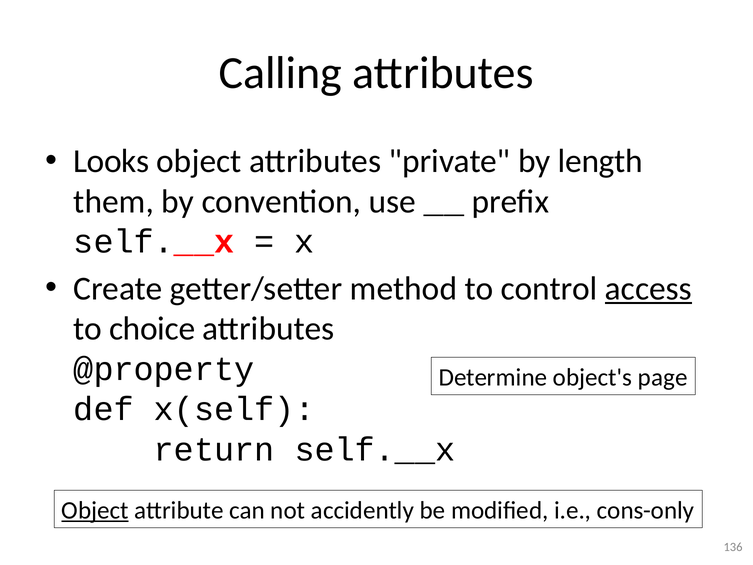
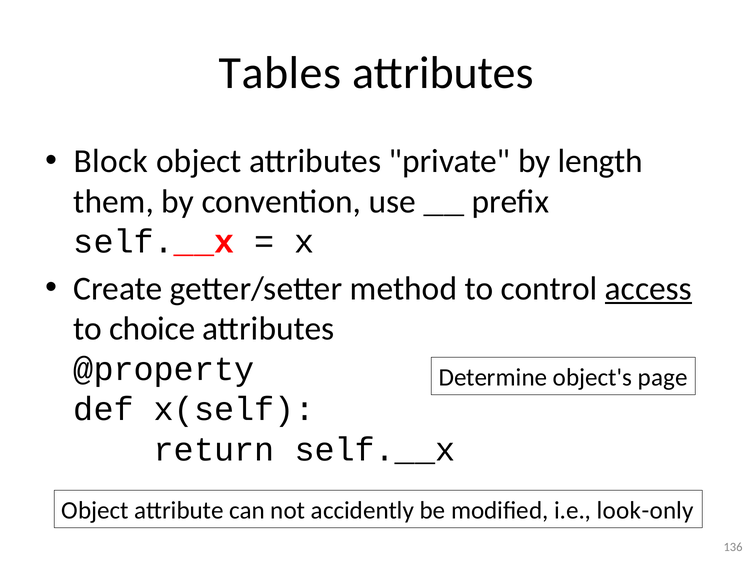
Calling: Calling -> Tables (280, 73)
Looks: Looks -> Block (111, 161)
Object underline: present -> none (95, 510)
cons-only: cons-only -> look-only (645, 510)
